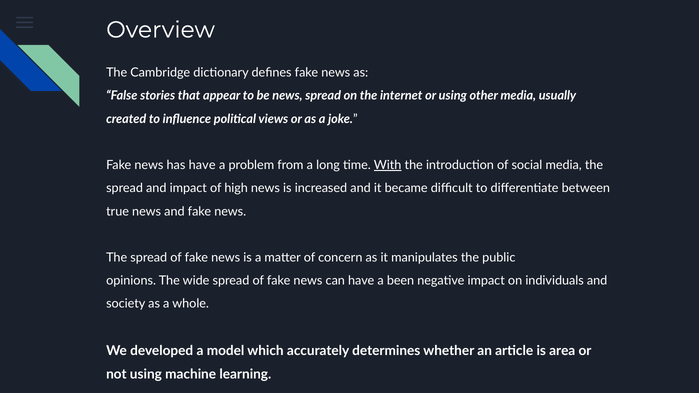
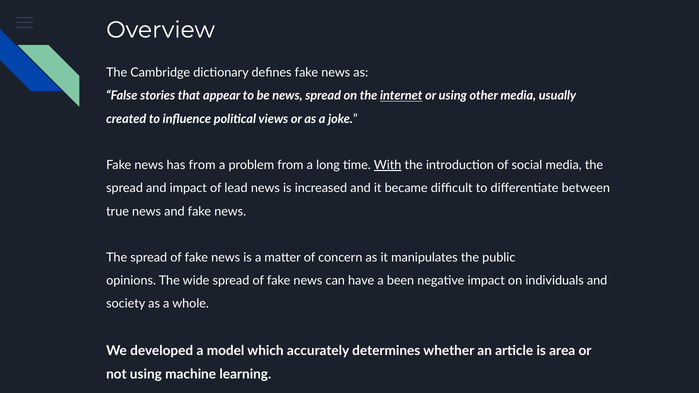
internet underline: none -> present (401, 96)
has have: have -> from (202, 165)
high: high -> lead (236, 188)
